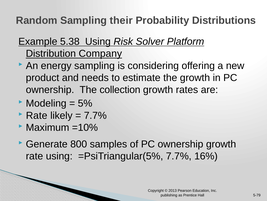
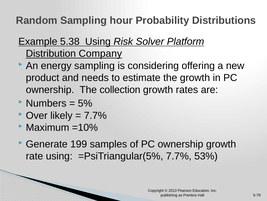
their: their -> hour (121, 20)
Modeling: Modeling -> Numbers (46, 103)
Rate: Rate -> Over (37, 115)
800: 800 -> 199 (79, 144)
16%: 16% -> 53% (206, 156)
